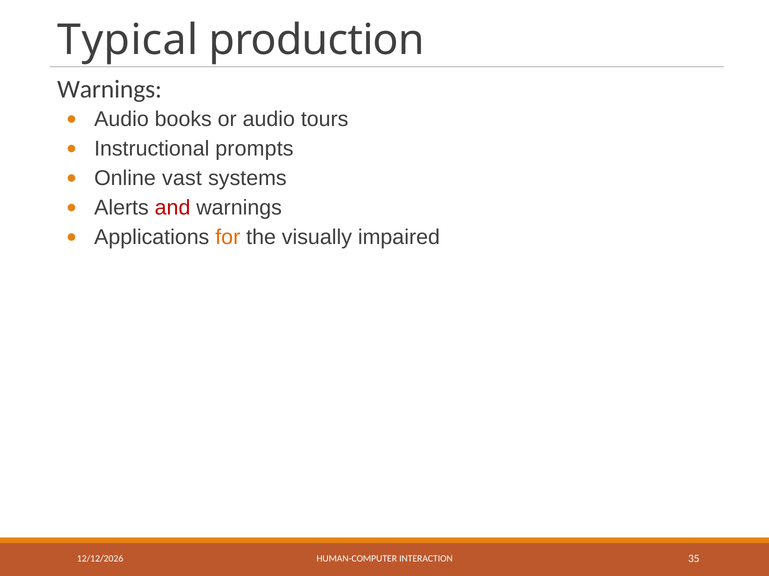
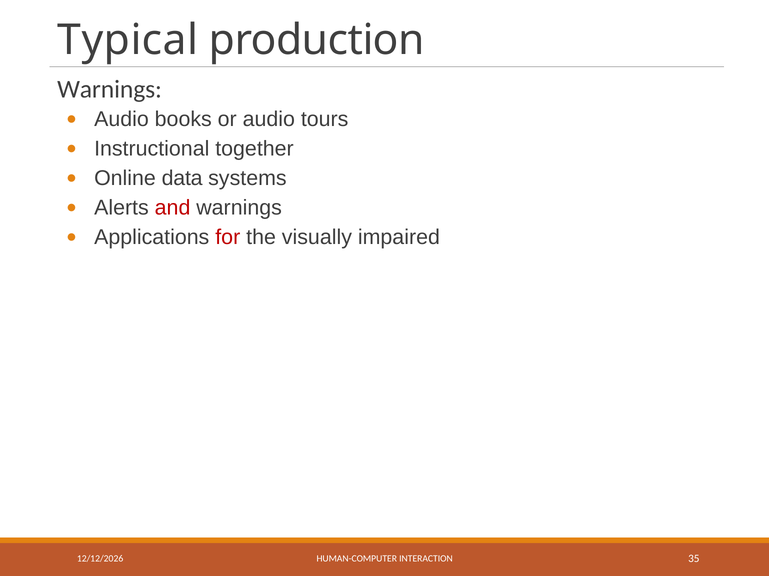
prompts: prompts -> together (254, 149)
vast: vast -> data (182, 178)
for colour: orange -> red (228, 237)
